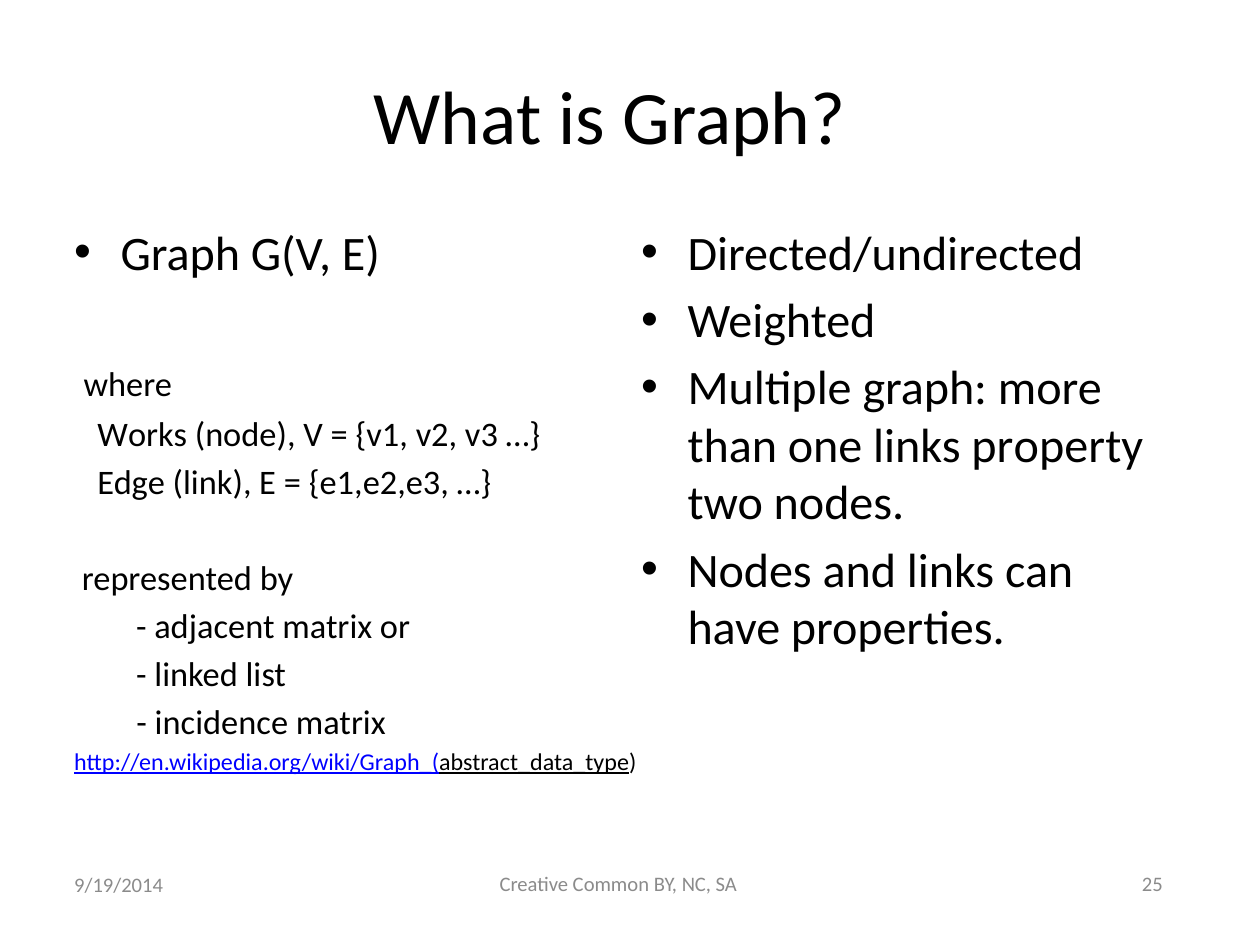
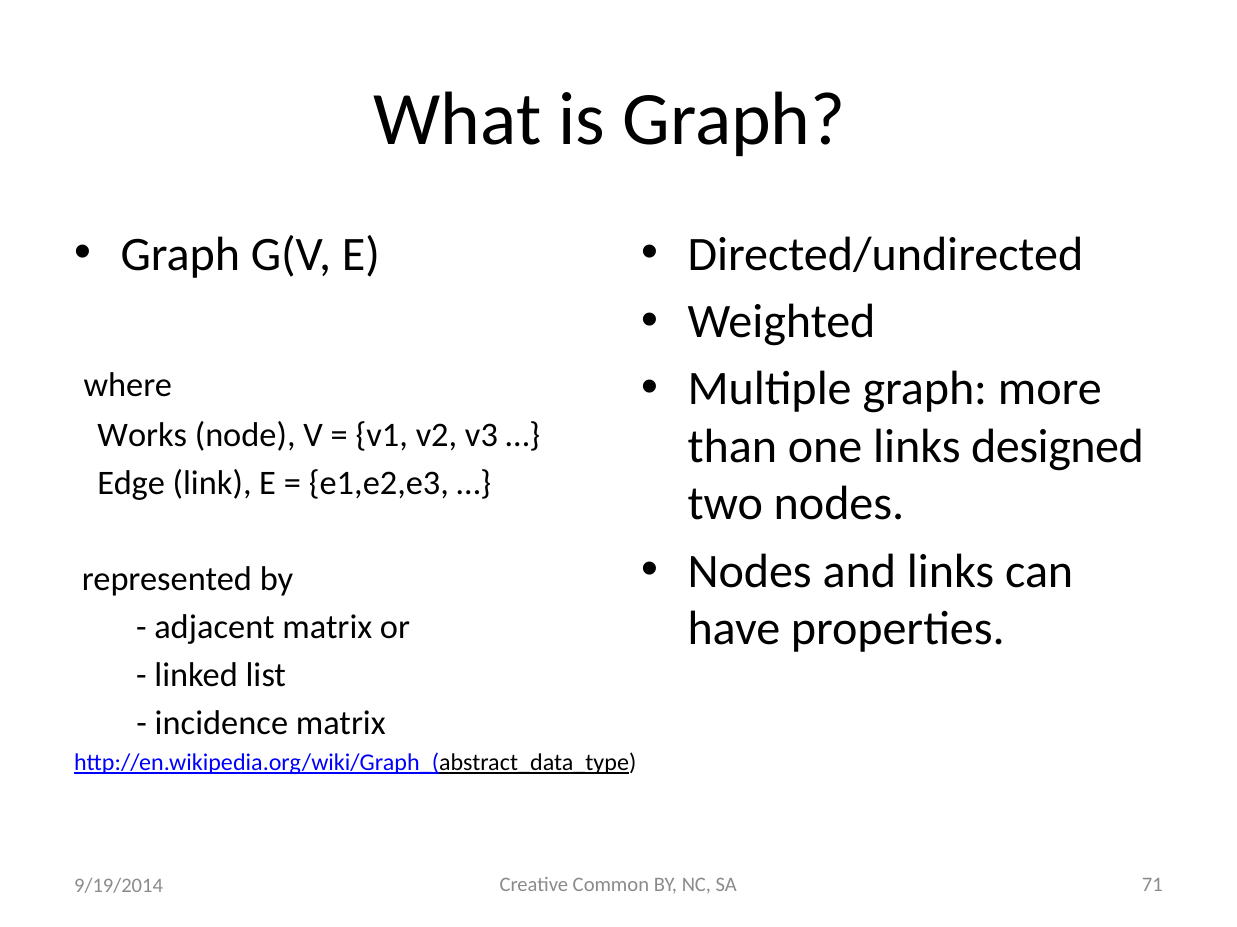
property: property -> designed (1058, 447)
25: 25 -> 71 (1152, 886)
